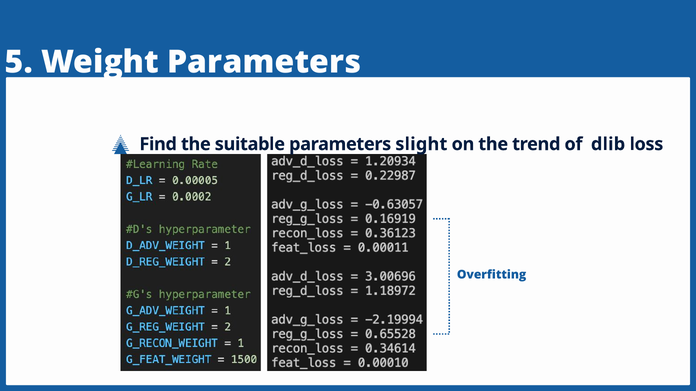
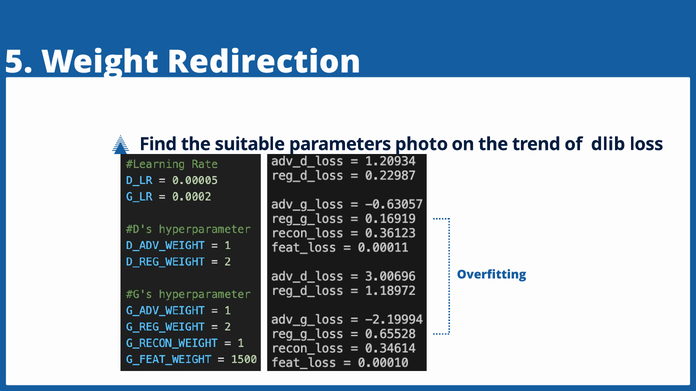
Weight Parameters: Parameters -> Redirection (264, 62)
slight: slight -> photo (422, 144)
